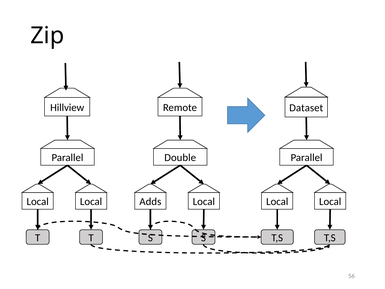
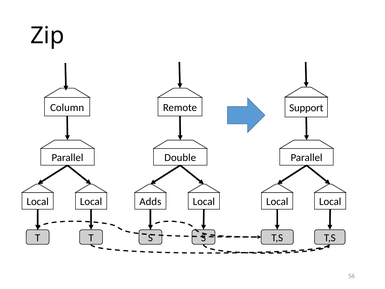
Hillview: Hillview -> Column (67, 107)
Dataset: Dataset -> Support (306, 108)
